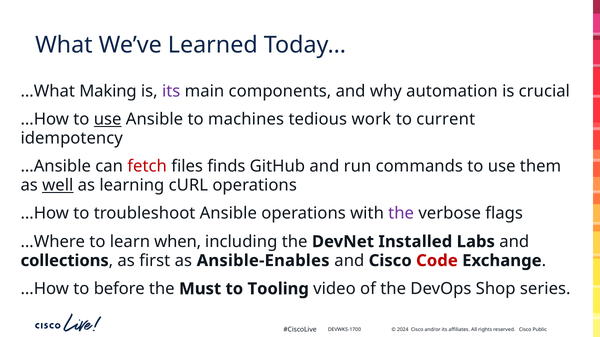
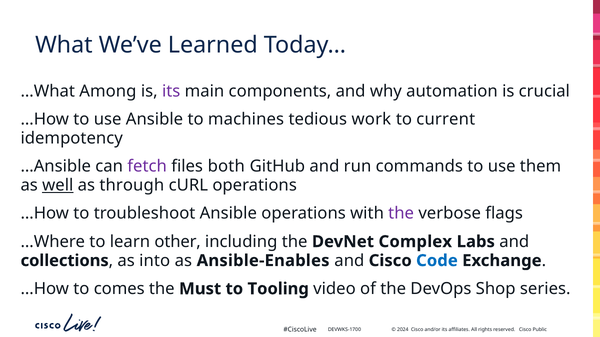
Making: Making -> Among (108, 91)
use underline: present -> none (108, 119)
fetch colour: red -> purple (147, 167)
finds: finds -> both (226, 167)
learning: learning -> through (132, 186)
when: when -> other (178, 242)
Installed: Installed -> Complex (415, 242)
first: first -> into (155, 261)
Code colour: red -> blue (437, 261)
before: before -> comes (119, 289)
